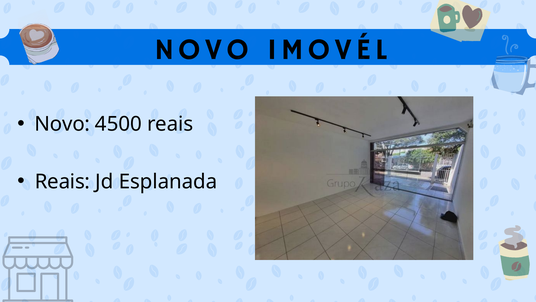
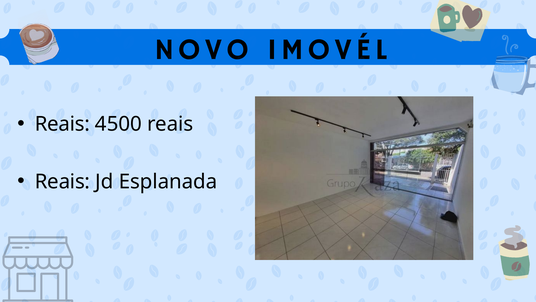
Novo: Novo -> Reais (62, 124)
